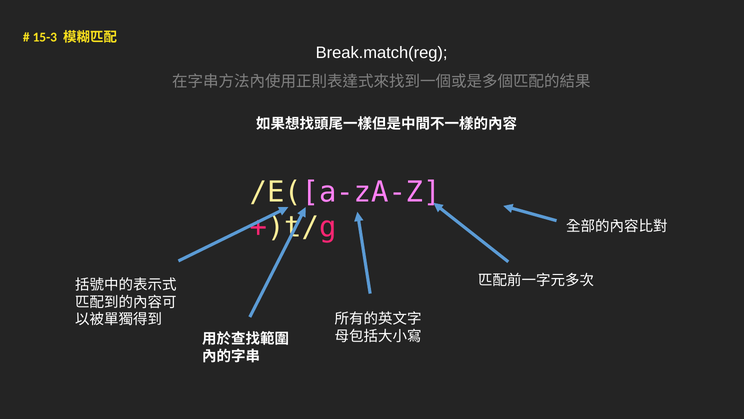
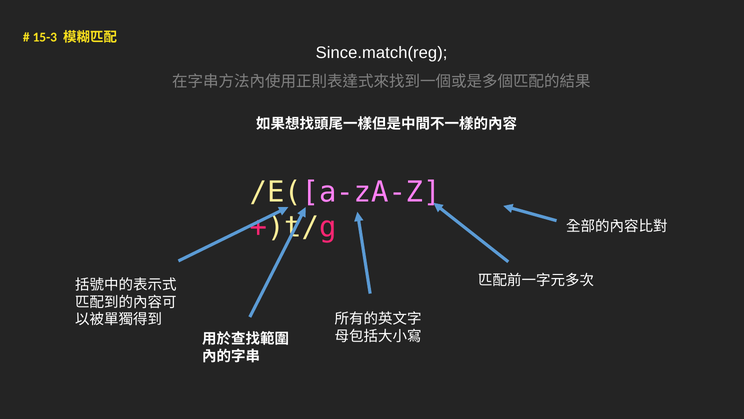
Break.match(reg: Break.match(reg -> Since.match(reg (382, 53)
